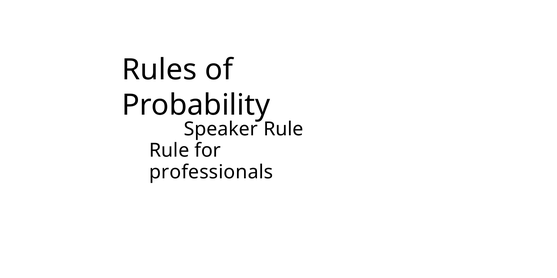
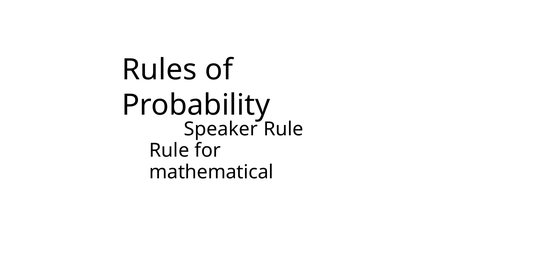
professionals: professionals -> mathematical (211, 172)
